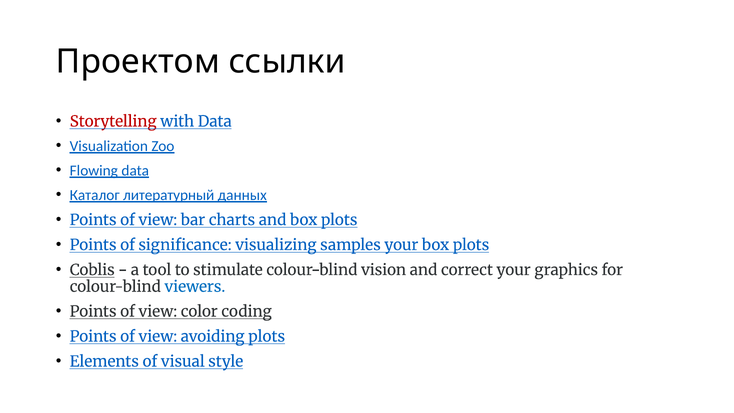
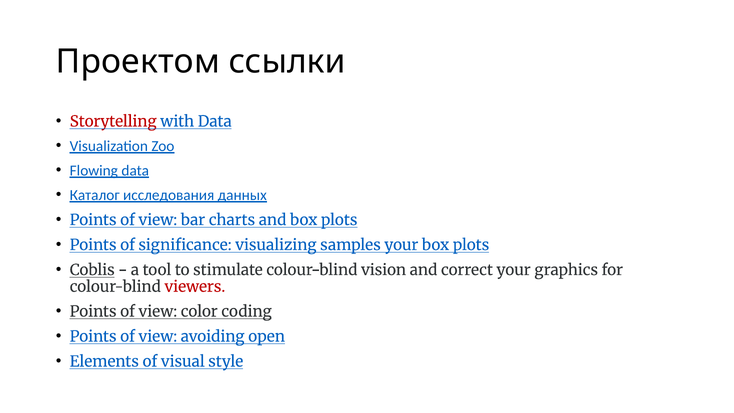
литературный: литературный -> исследования (169, 195)
viewers colour: blue -> red (195, 287)
avoiding plots: plots -> open (267, 336)
